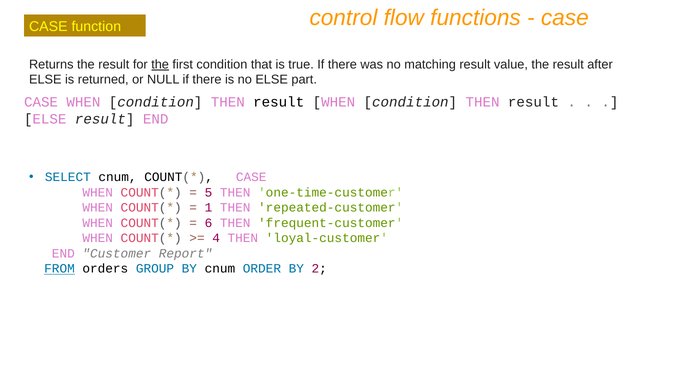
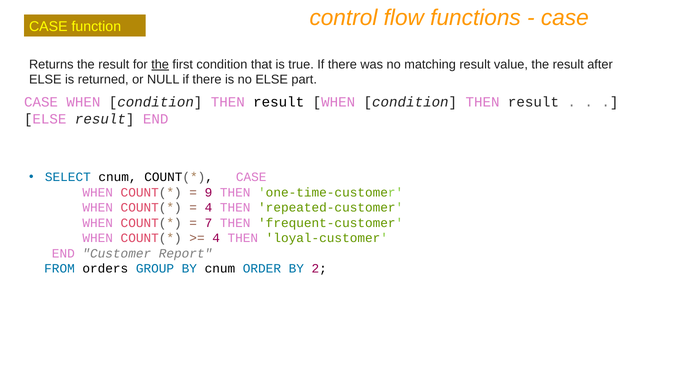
5: 5 -> 9 (208, 192)
1: 1 -> 4 (208, 208)
6: 6 -> 7 (208, 223)
FROM underline: present -> none (60, 269)
